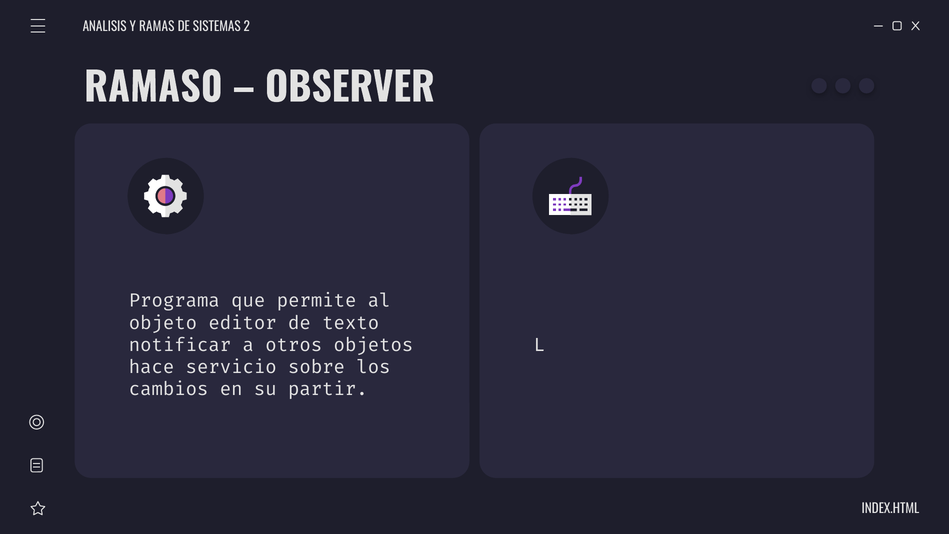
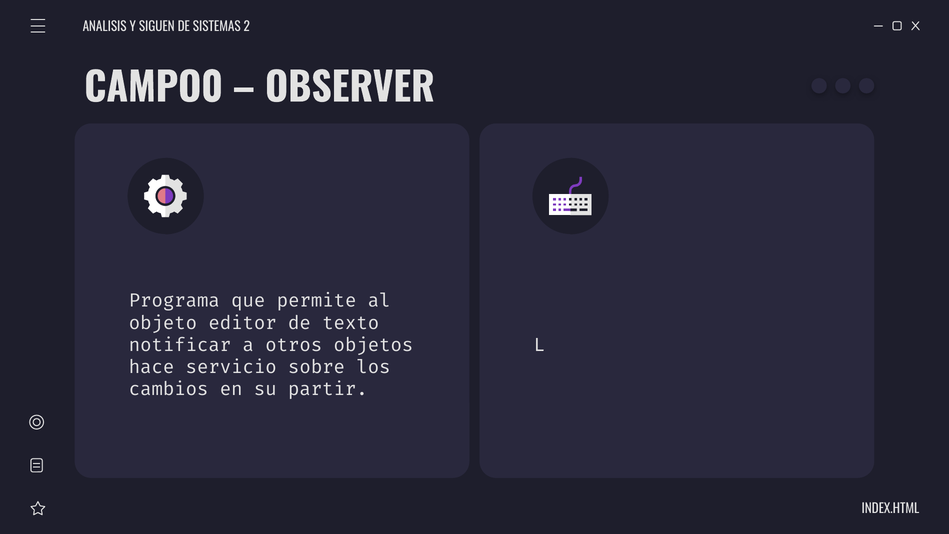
RAMAS: RAMAS -> SIGUEN (157, 27)
RAMAS0: RAMAS0 -> CAMPO0 (154, 89)
